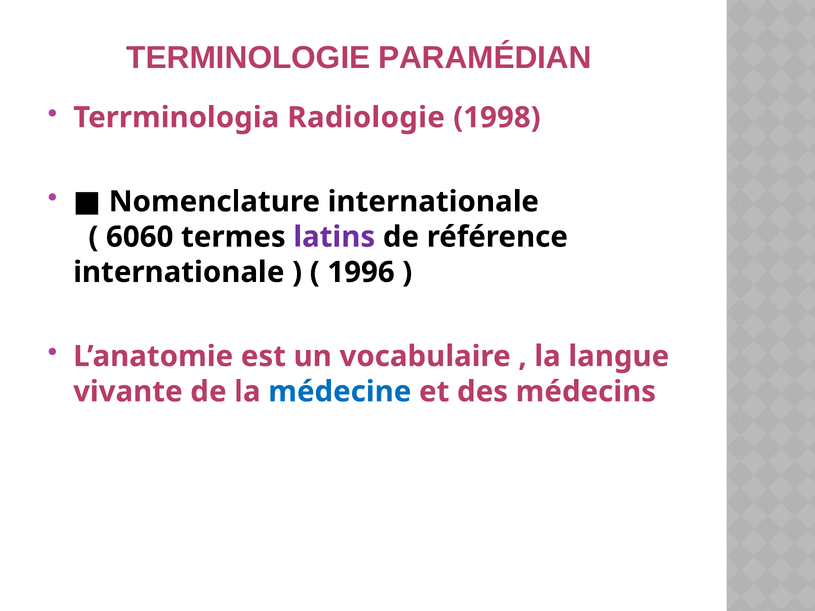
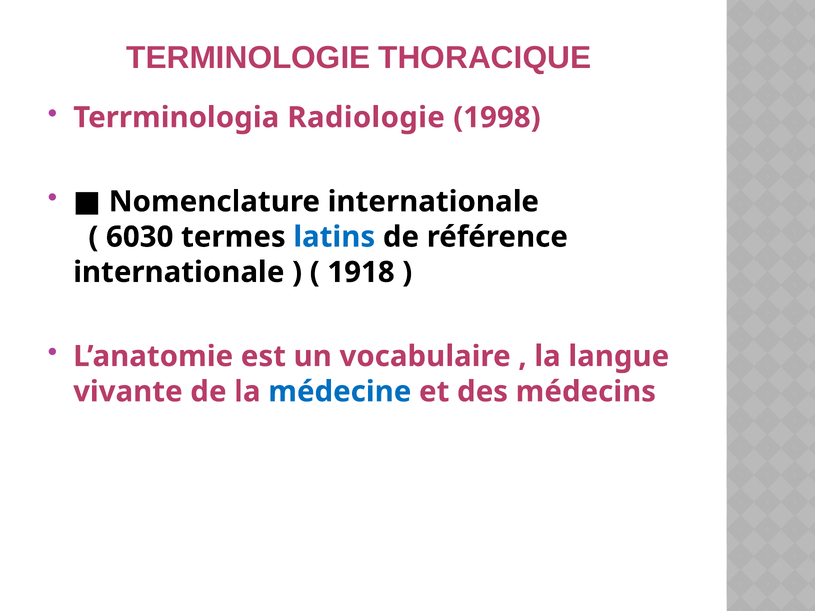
PARAMÉDIAN: PARAMÉDIAN -> THORACIQUE (485, 58)
6060: 6060 -> 6030 (140, 237)
latins colour: purple -> blue (334, 237)
1996: 1996 -> 1918 (361, 272)
